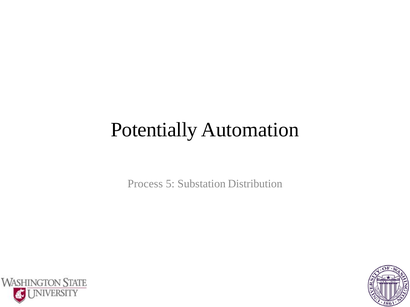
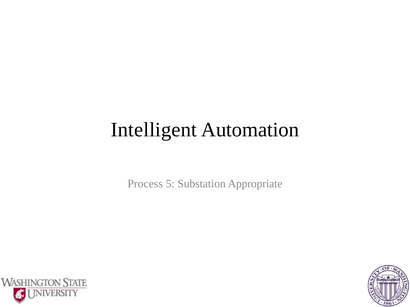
Potentially: Potentially -> Intelligent (154, 130)
Distribution: Distribution -> Appropriate (255, 184)
